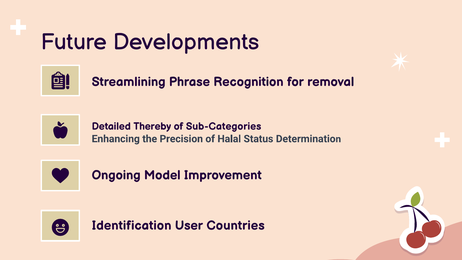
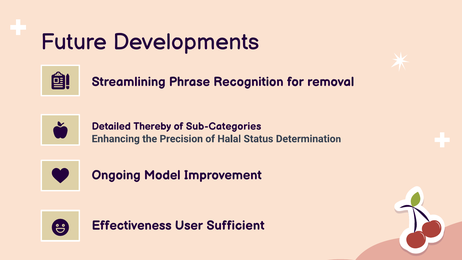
Identification: Identification -> Effectiveness (132, 225)
Countries: Countries -> Sufficient (236, 225)
